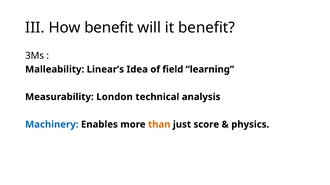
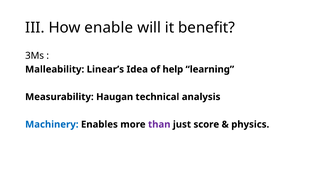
How benefit: benefit -> enable (109, 28)
field: field -> help (173, 70)
London: London -> Haugan (115, 97)
than colour: orange -> purple (159, 125)
